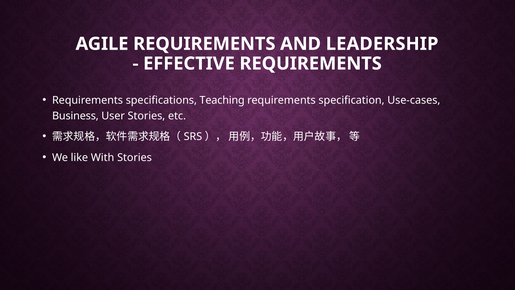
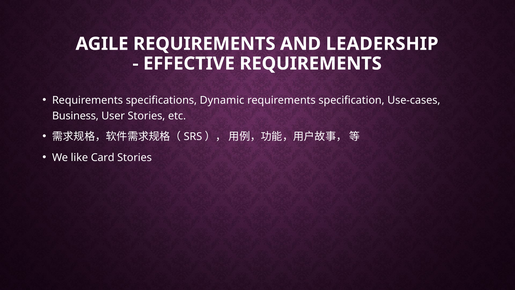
Teaching: Teaching -> Dynamic (222, 100)
With: With -> Card (103, 157)
